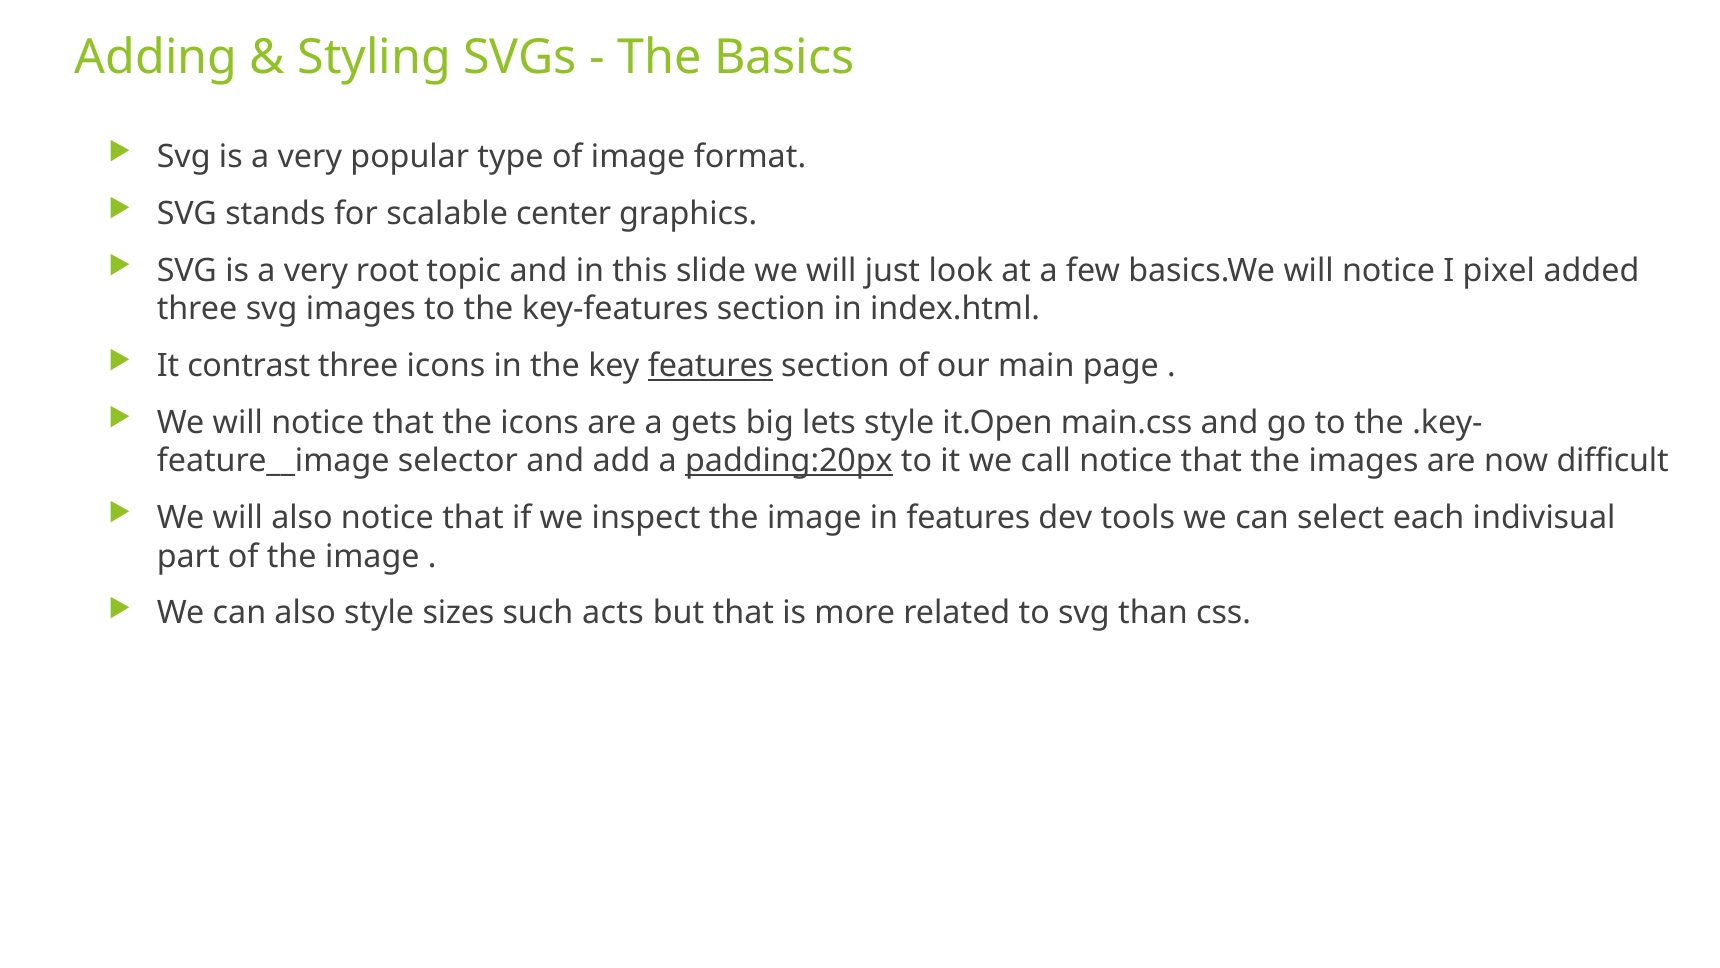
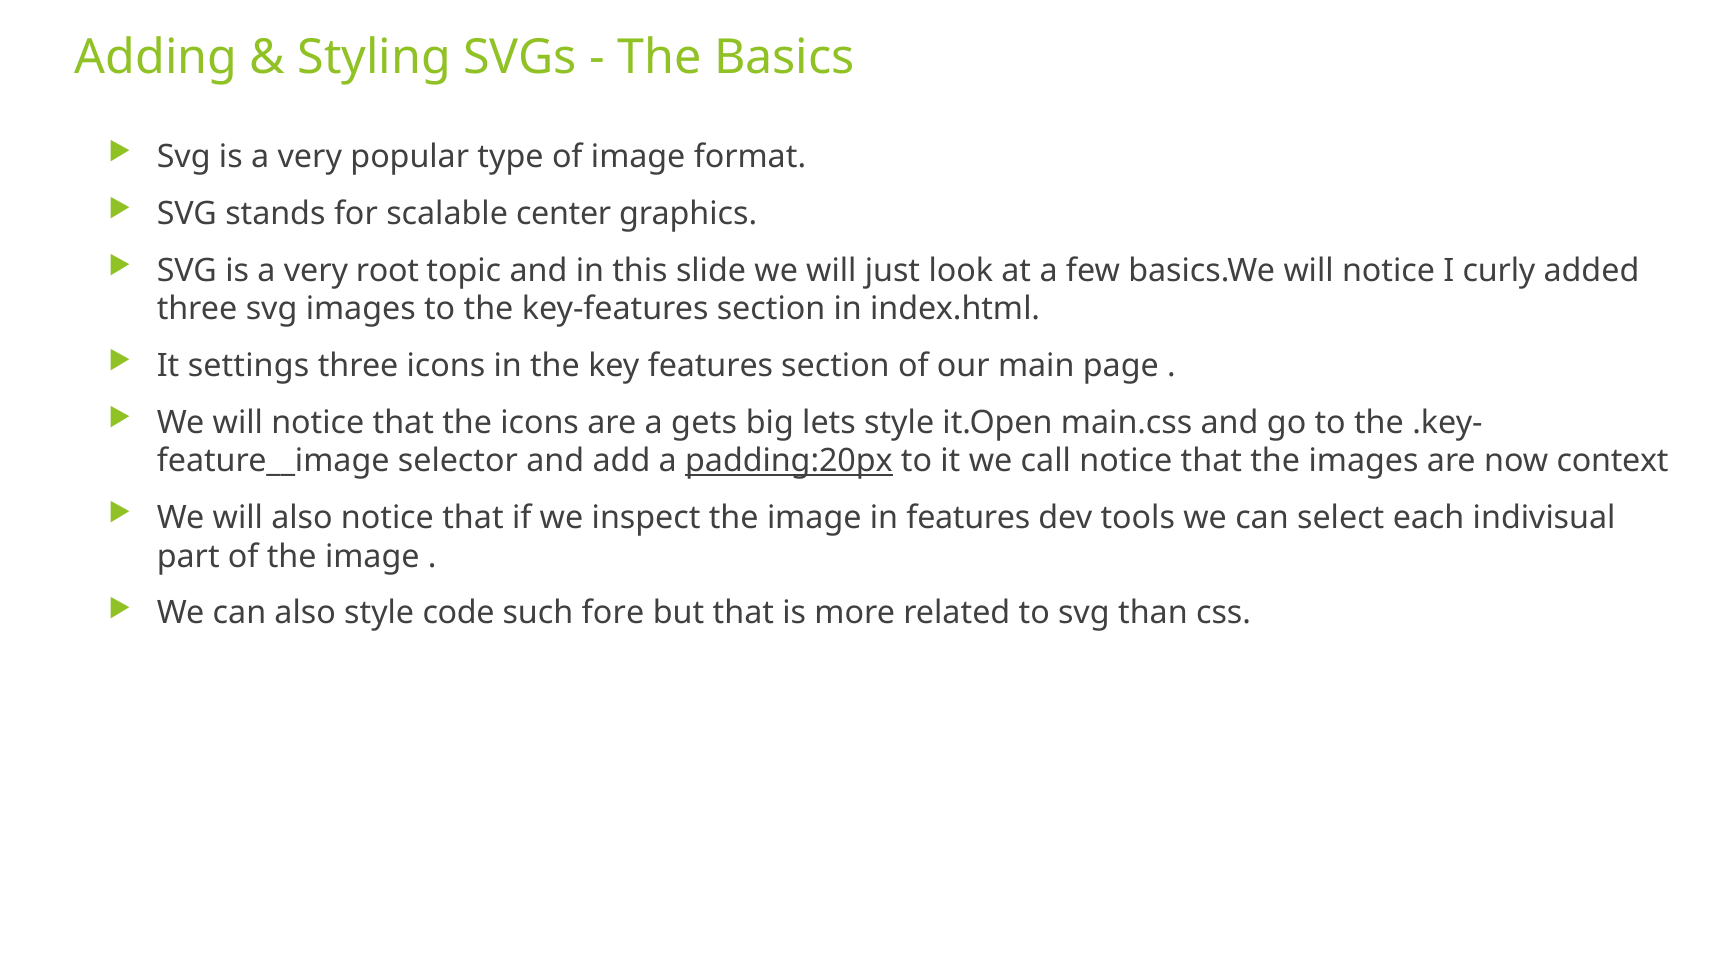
pixel: pixel -> curly (1499, 270)
contrast: contrast -> settings (249, 366)
features underline: present -> none (710, 366)
difficult: difficult -> context (1613, 461)
sizes: sizes -> code (459, 613)
acts: acts -> fore (613, 613)
